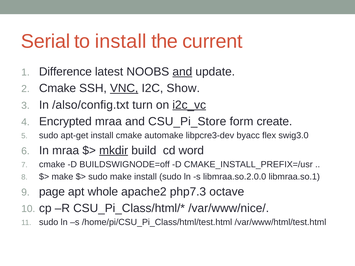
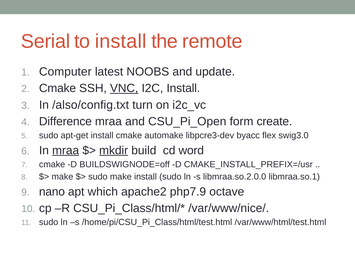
current: current -> remote (212, 41)
Difference: Difference -> Computer (65, 72)
and underline: present -> none (182, 72)
I2C Show: Show -> Install (183, 88)
i2c_vc underline: present -> none (189, 105)
Encrypted: Encrypted -> Difference (65, 122)
CSU_Pi_Store: CSU_Pi_Store -> CSU_Pi_Open (187, 122)
mraa underline: none -> present (66, 151)
page: page -> nano (52, 192)
whole: whole -> which (103, 192)
php7.3: php7.3 -> php7.9 (188, 192)
